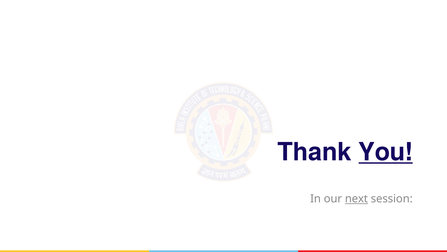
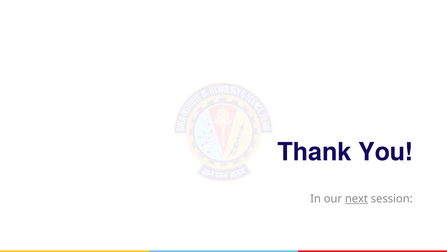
You underline: present -> none (386, 152)
